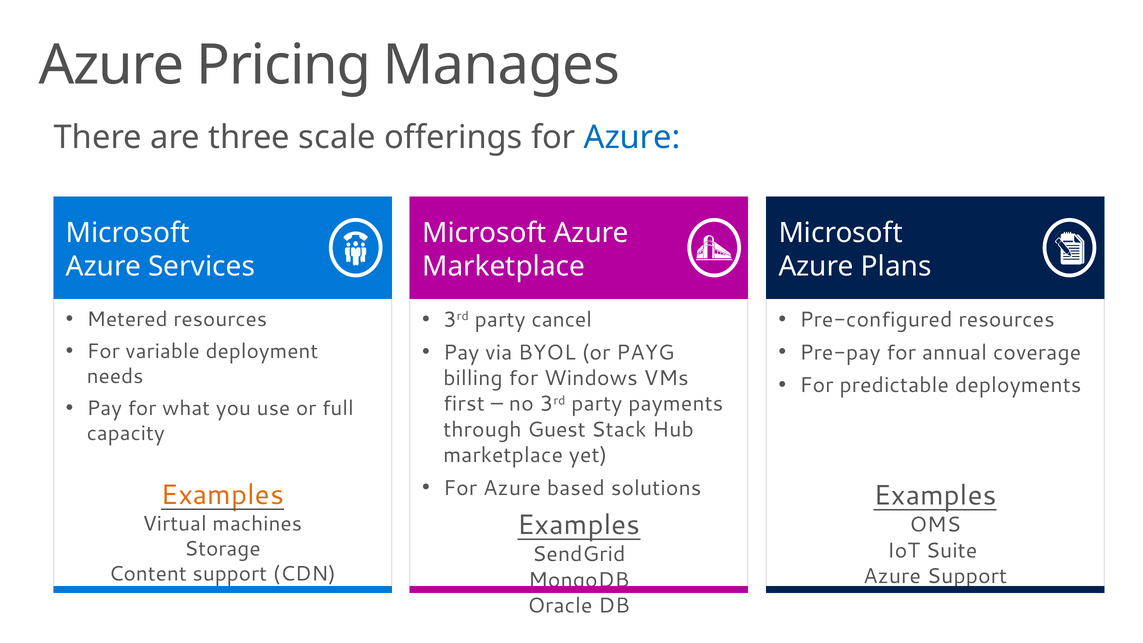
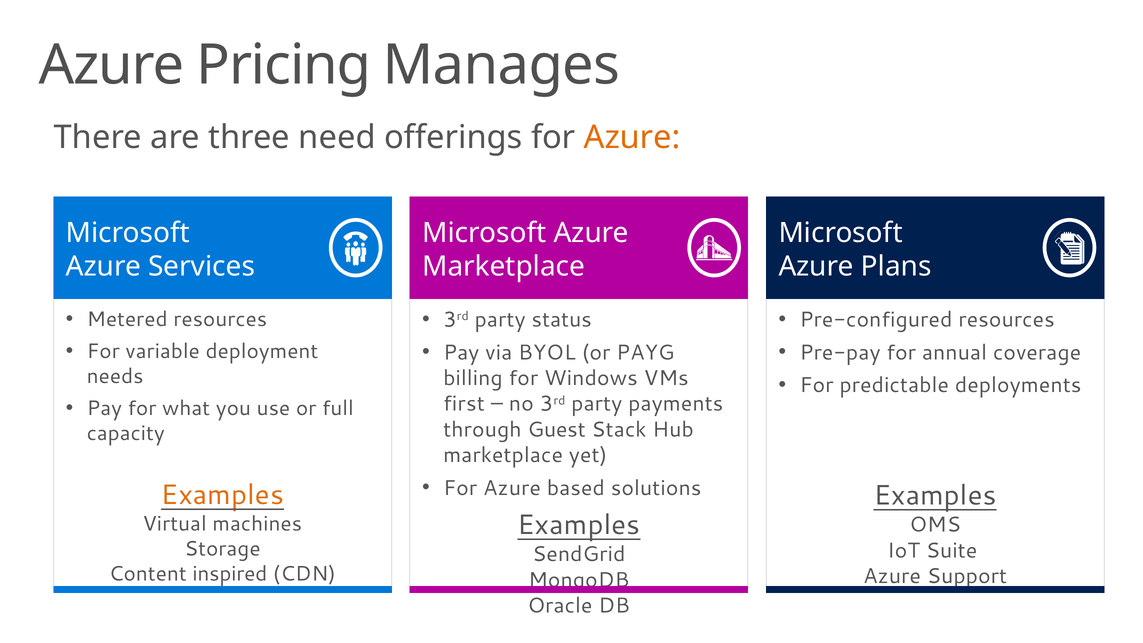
scale: scale -> need (337, 137)
Azure colour: blue -> orange (632, 137)
cancel: cancel -> status (562, 320)
Content support: support -> inspired (230, 574)
